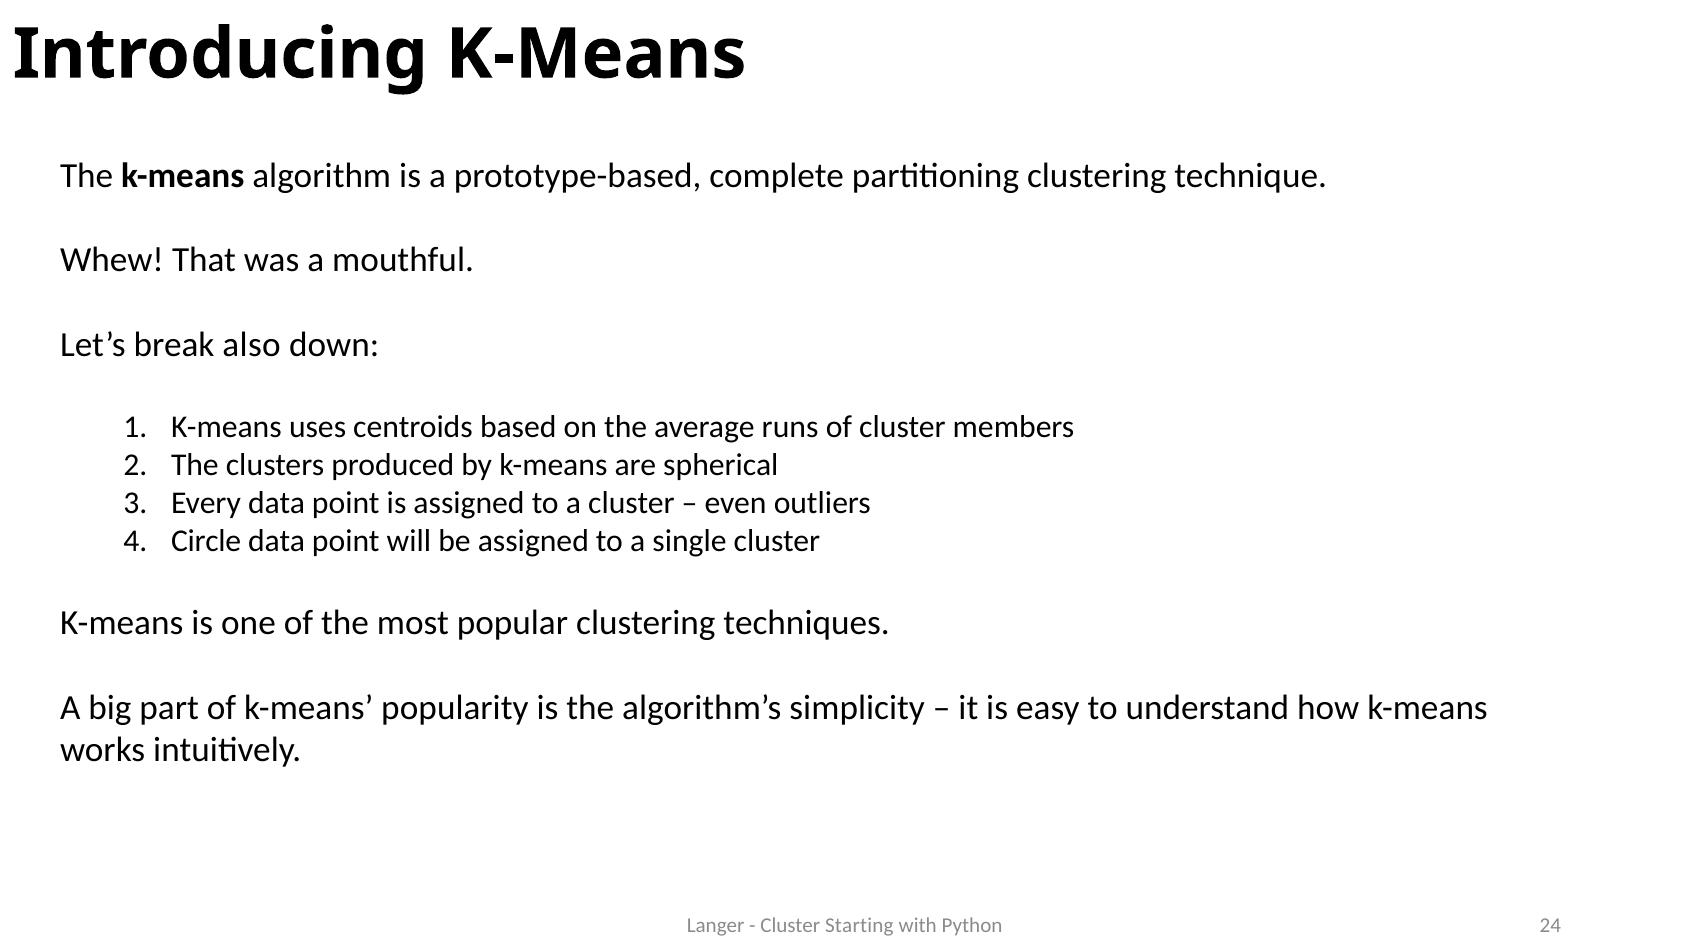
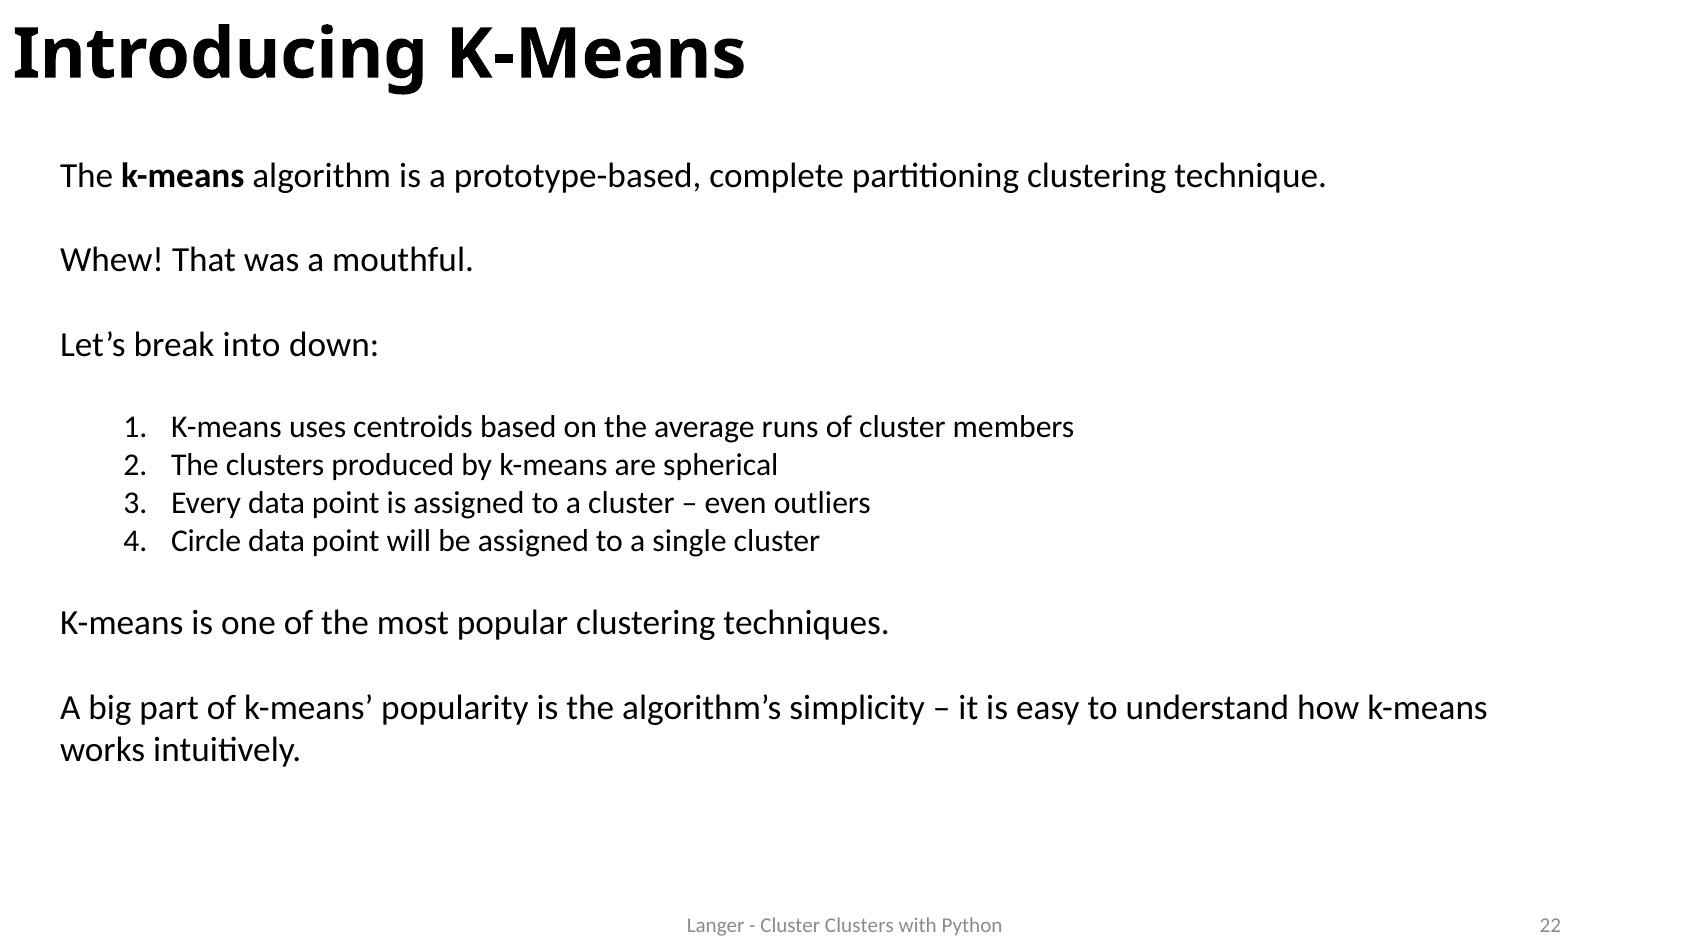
also: also -> into (252, 345)
Cluster Starting: Starting -> Clusters (859, 926)
24: 24 -> 22 (1550, 926)
